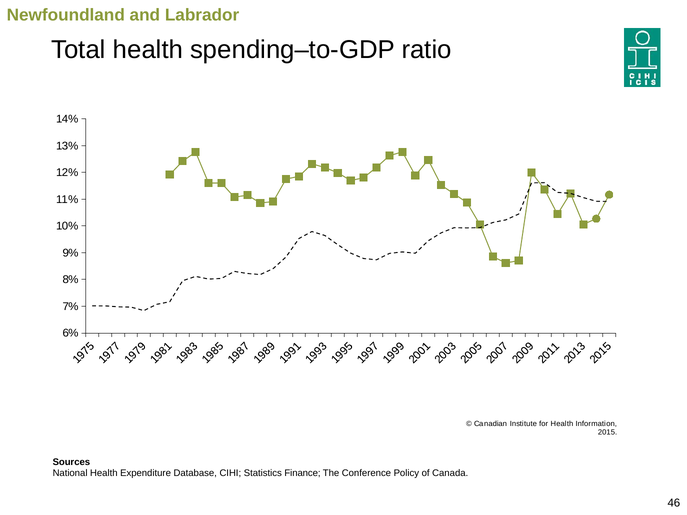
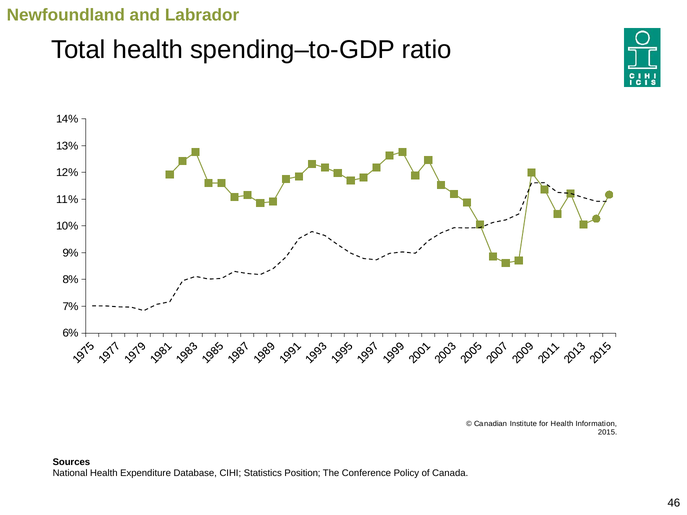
Finance: Finance -> Position (303, 474)
